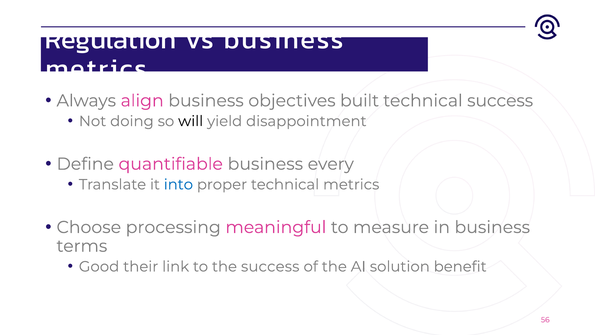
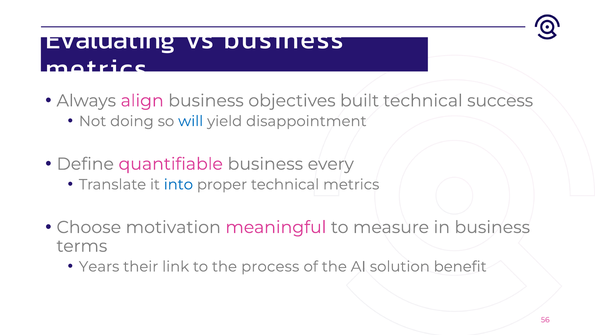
Regulation: Regulation -> Evaluating (110, 39)
will colour: black -> blue (191, 121)
processing: processing -> motivation (173, 227)
Good: Good -> Years (99, 266)
the success: success -> process (270, 266)
